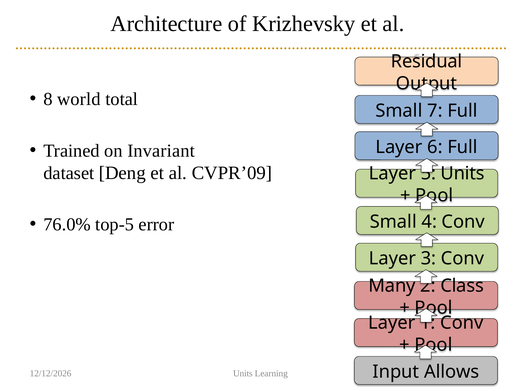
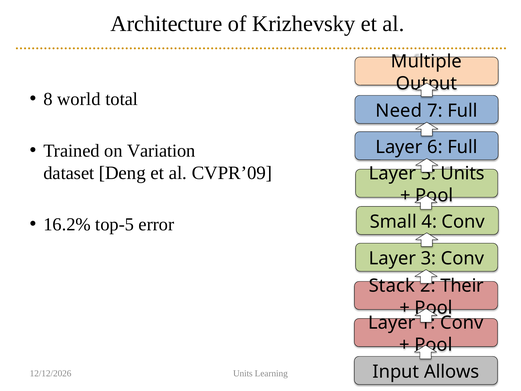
Residual: Residual -> Multiple (426, 61)
Small: Small -> Need (399, 111)
Invariant: Invariant -> Variation (161, 151)
76.0%: 76.0% -> 16.2% (67, 224)
Many: Many -> Stack (392, 286)
Class: Class -> Their (462, 286)
